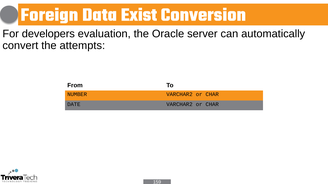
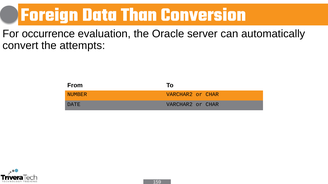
Exist: Exist -> Than (139, 14)
developers: developers -> occurrence (48, 34)
